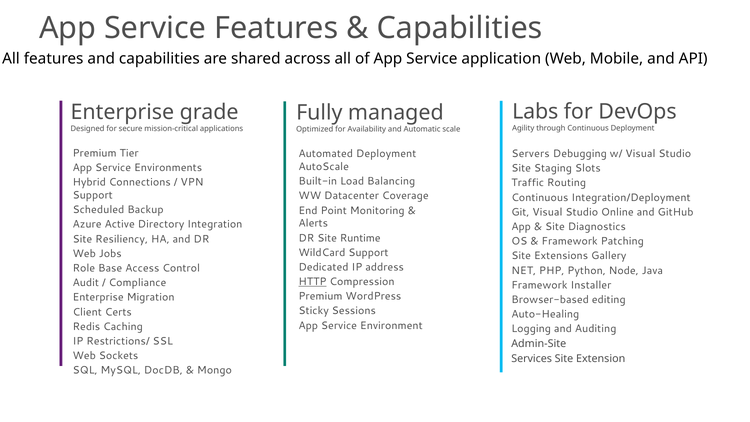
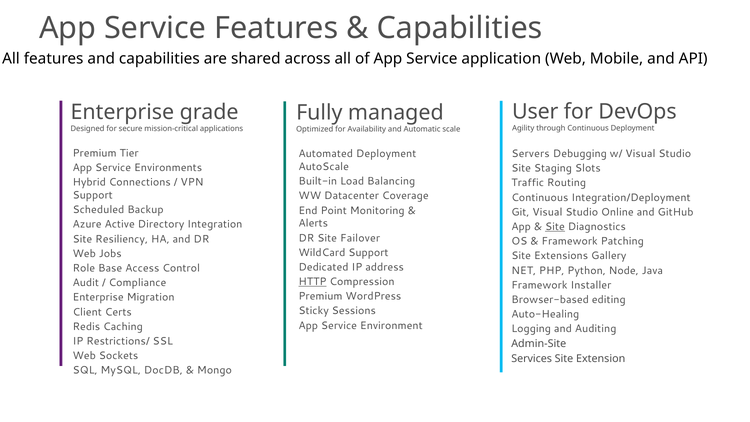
Labs: Labs -> User (535, 112)
Site underline: none -> present (555, 227)
Runtime: Runtime -> Failover (360, 238)
